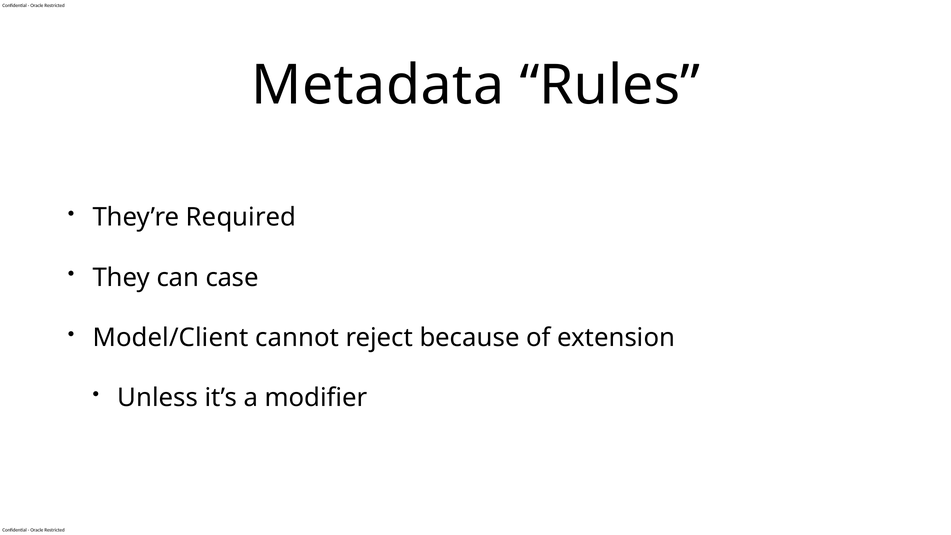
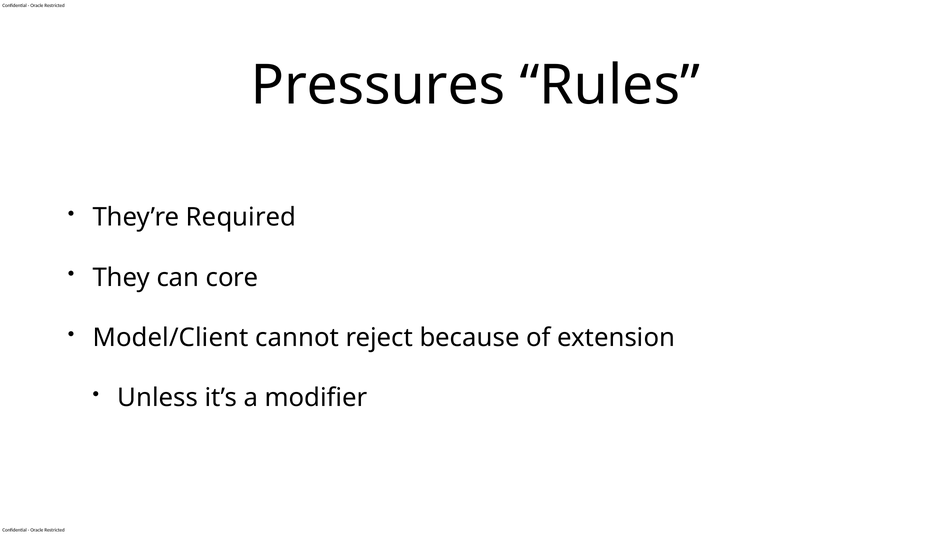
Metadata: Metadata -> Pressures (378, 86)
case: case -> core (232, 278)
